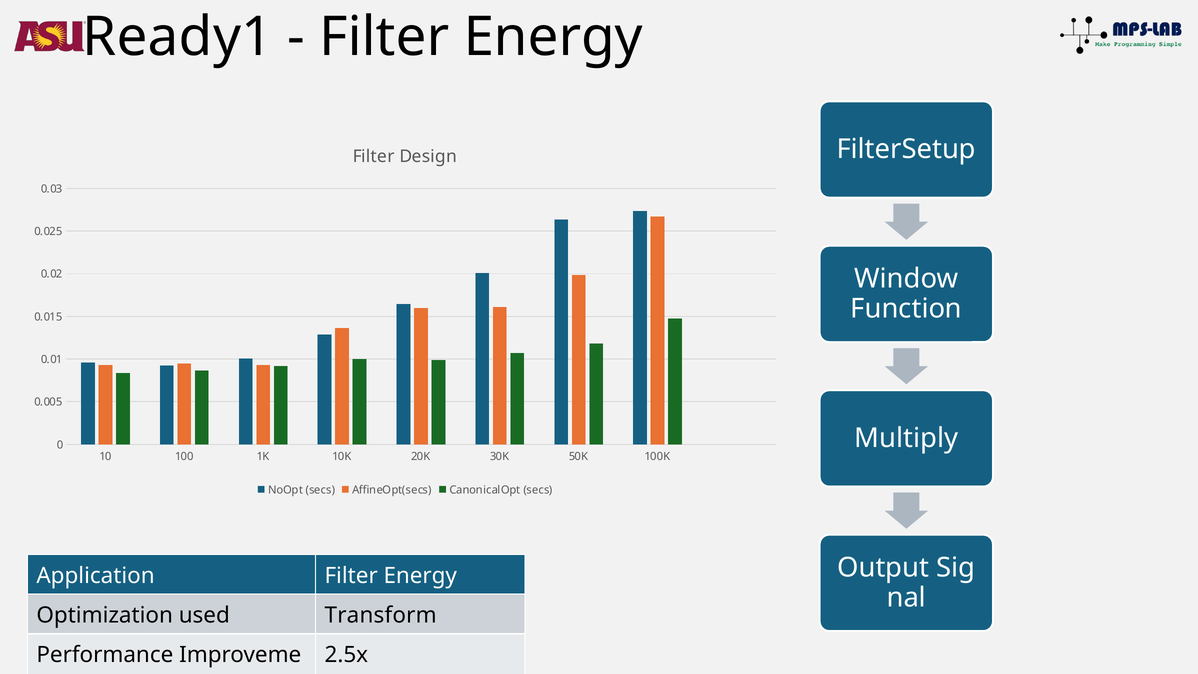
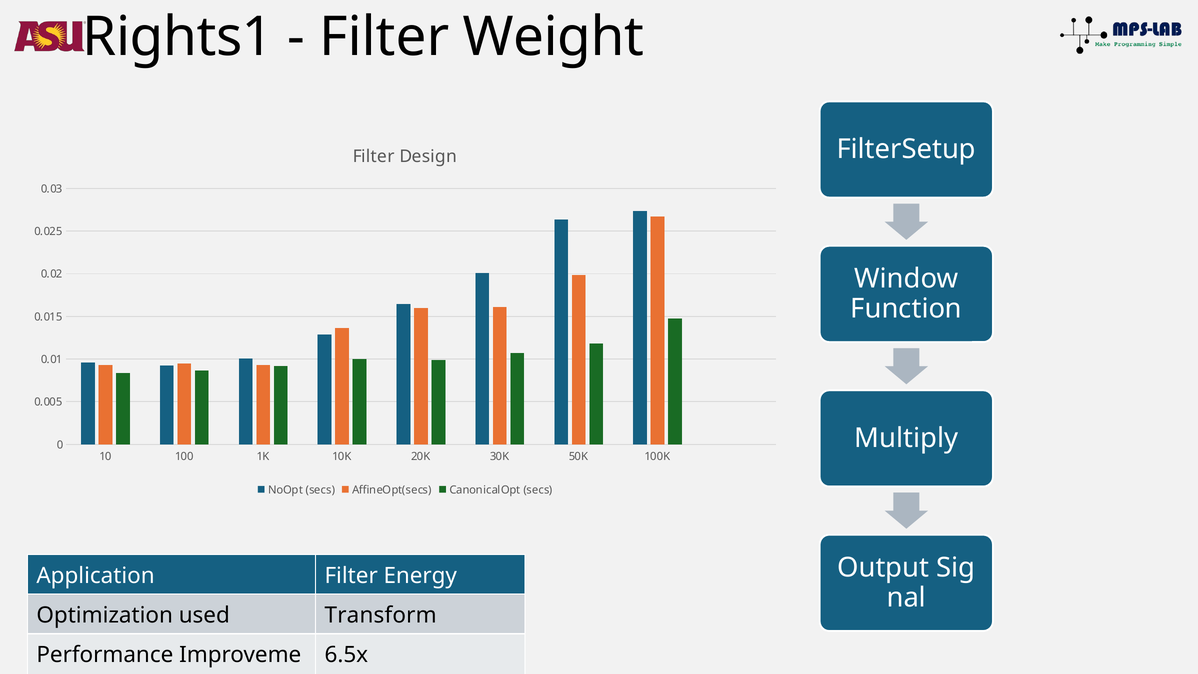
Ready1: Ready1 -> Rights1 (178, 37)
Energy: Energy -> Weight (553, 37)
2.5x: 2.5x -> 6.5x (346, 655)
